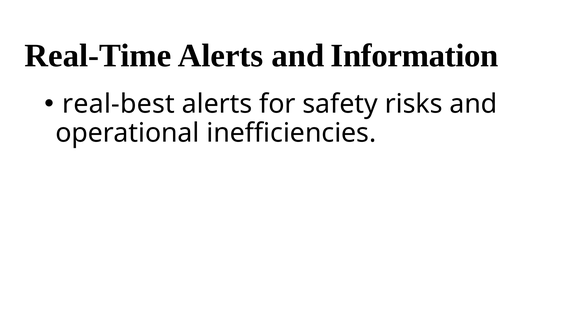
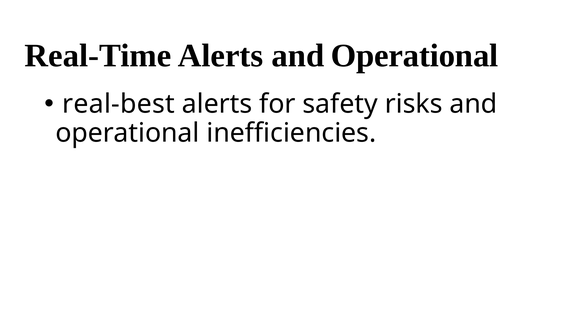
Alerts and Information: Information -> Operational (415, 56)
